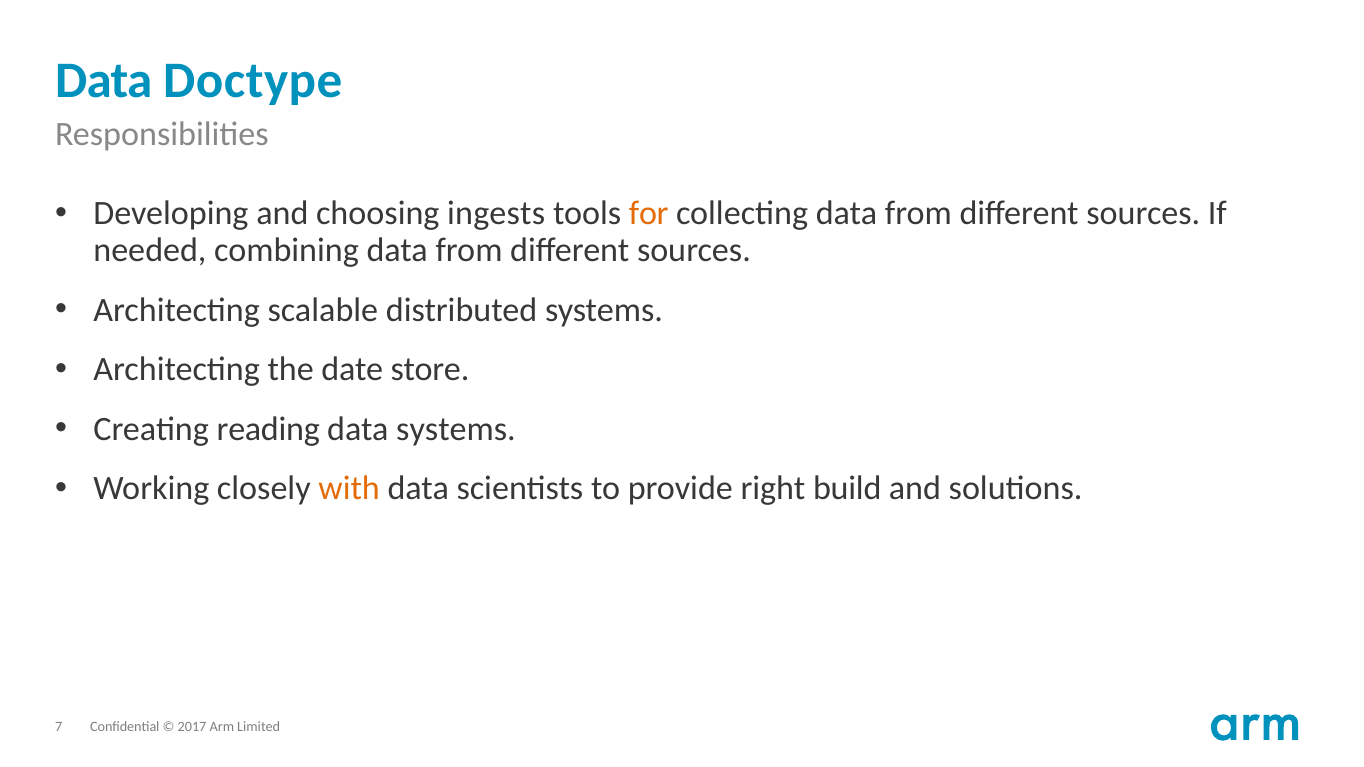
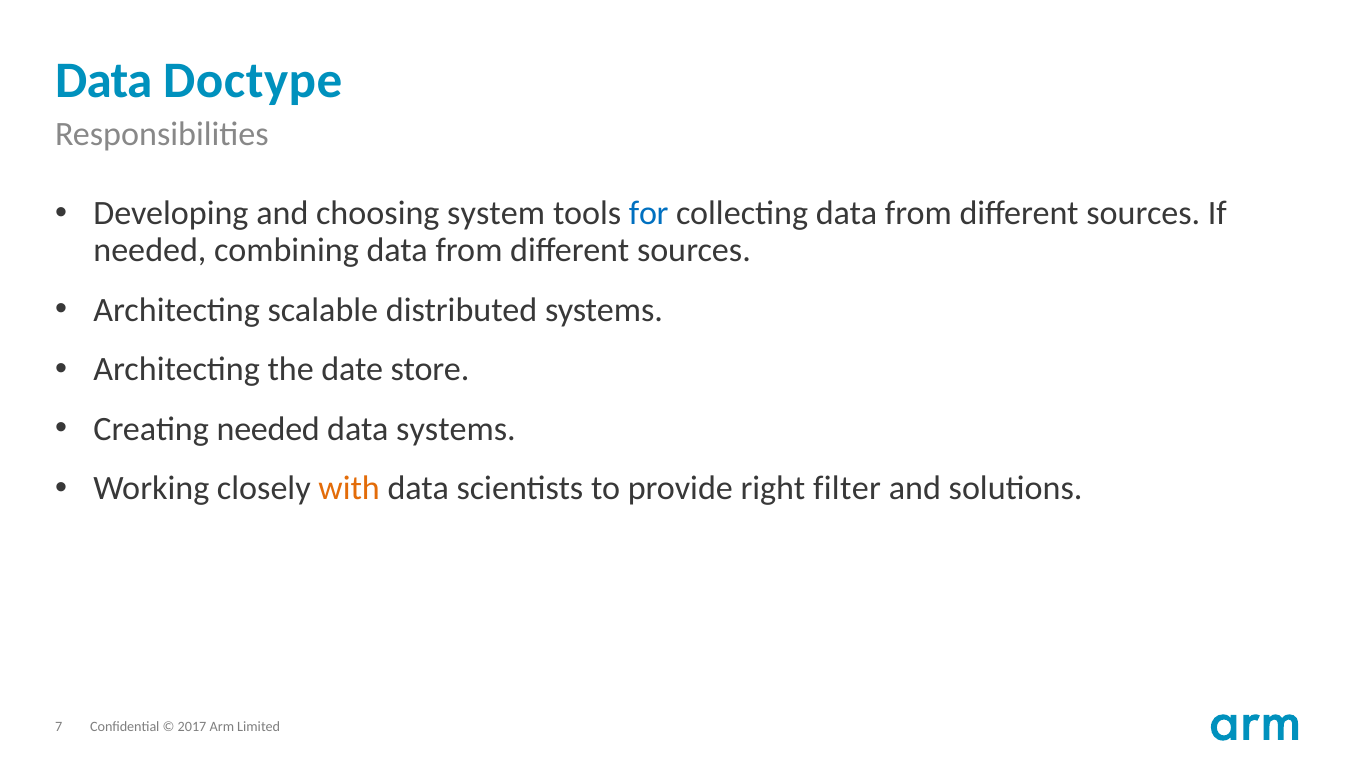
ingests: ingests -> system (496, 214)
for colour: orange -> blue (649, 214)
Creating reading: reading -> needed (268, 429)
build: build -> filter (847, 488)
